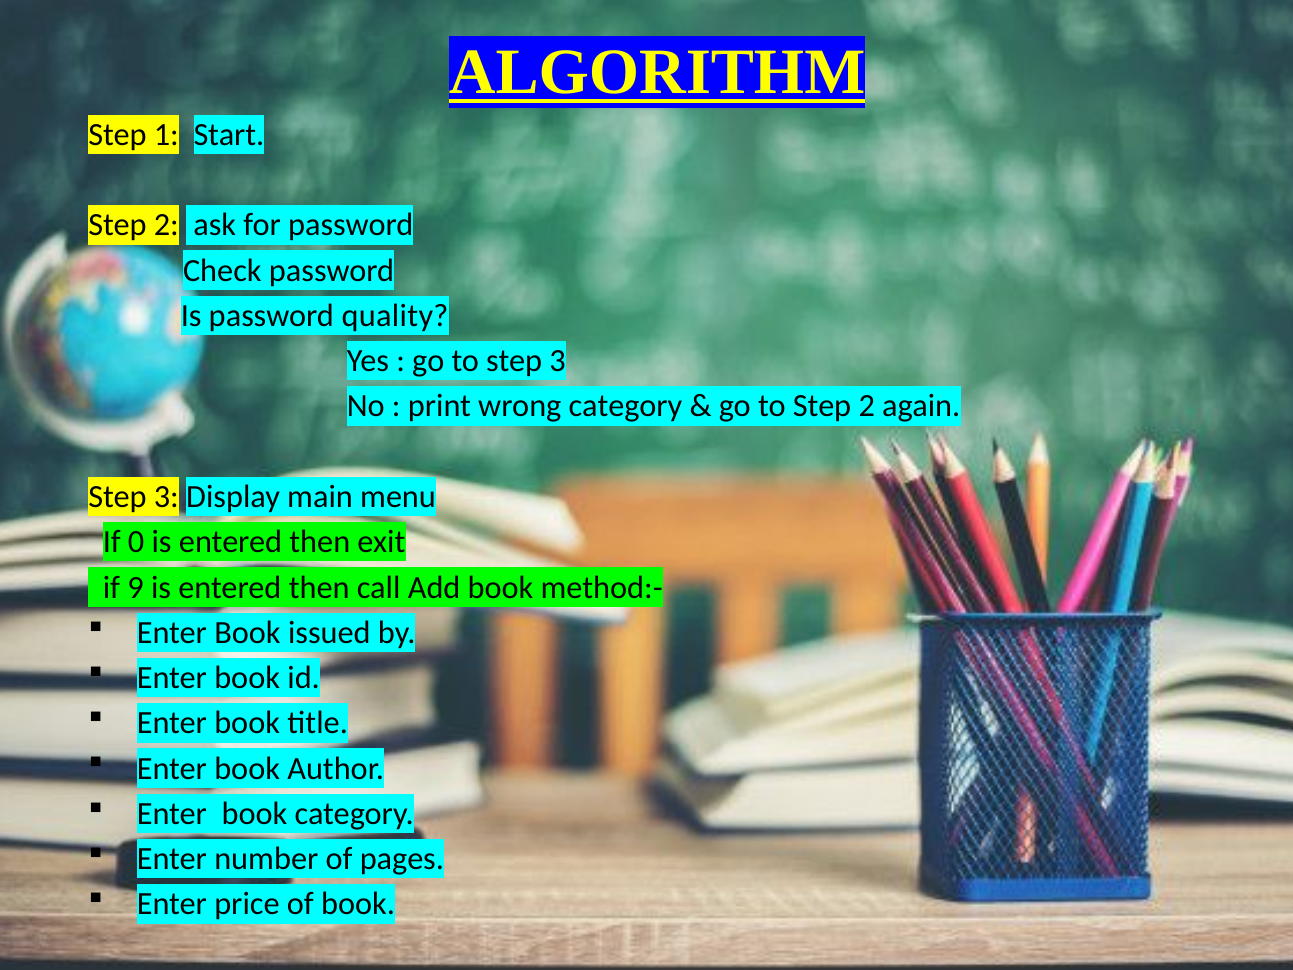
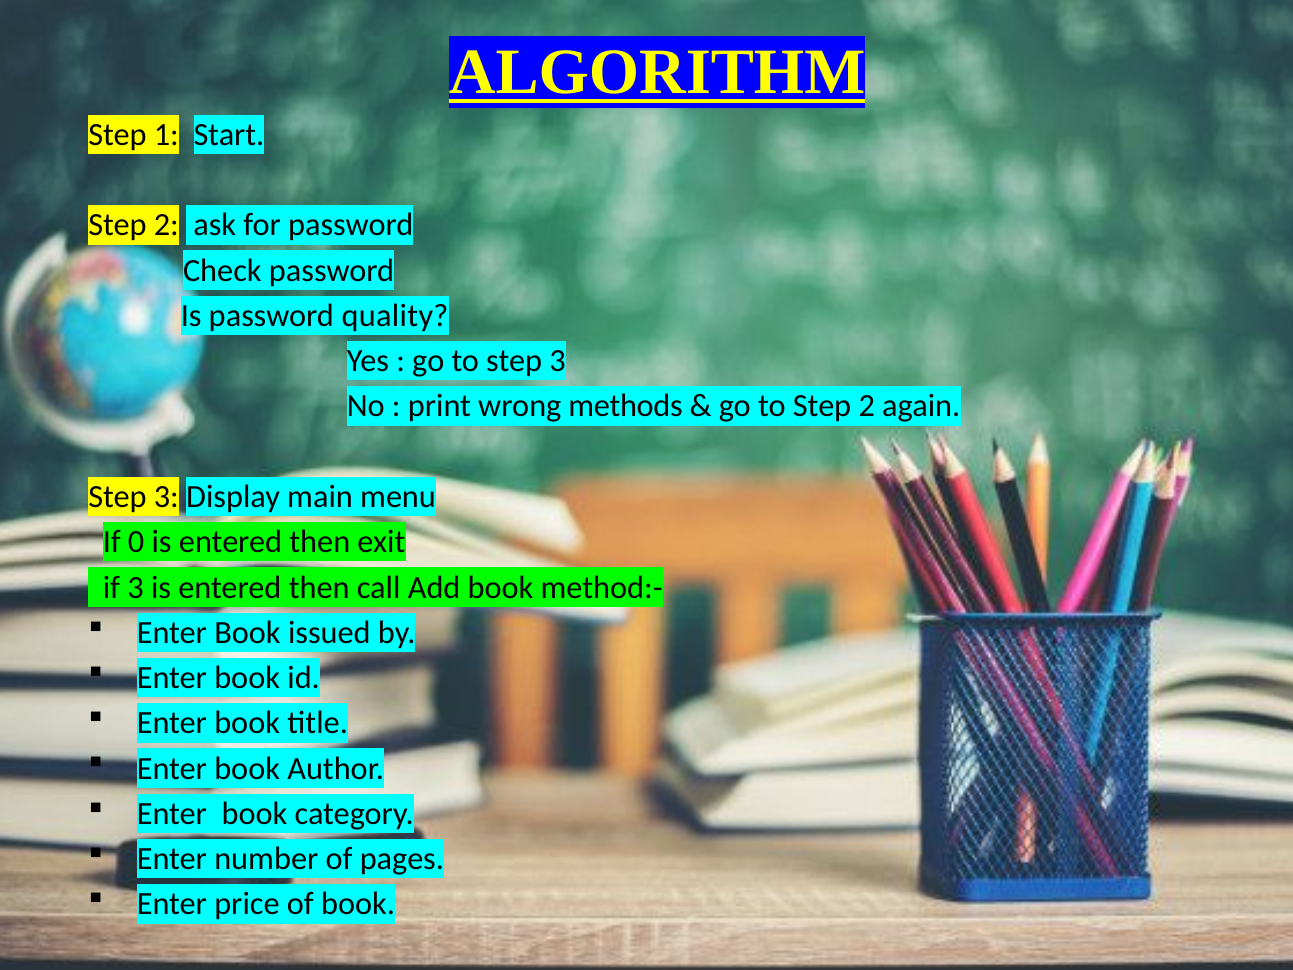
wrong category: category -> methods (626, 406)
if 9: 9 -> 3 (136, 587)
